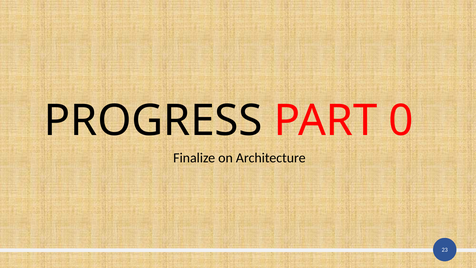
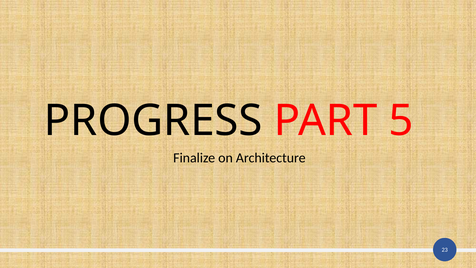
0: 0 -> 5 (401, 121)
